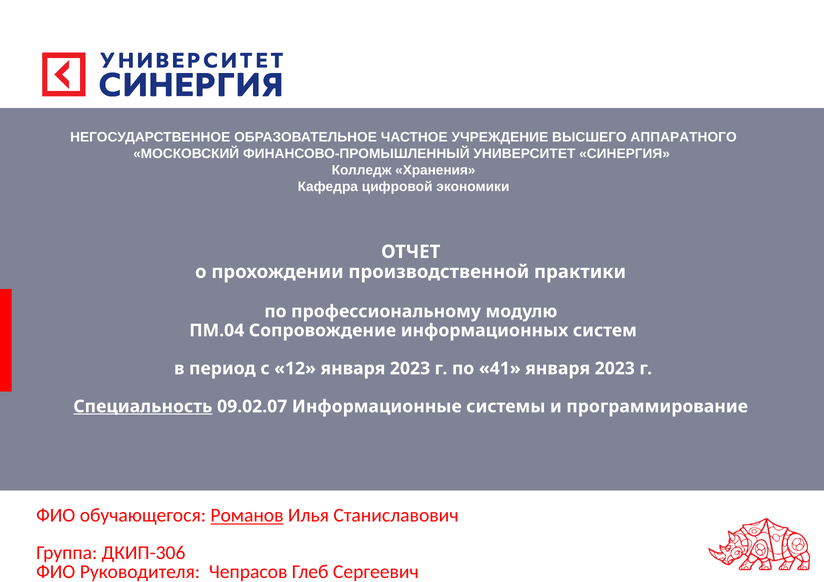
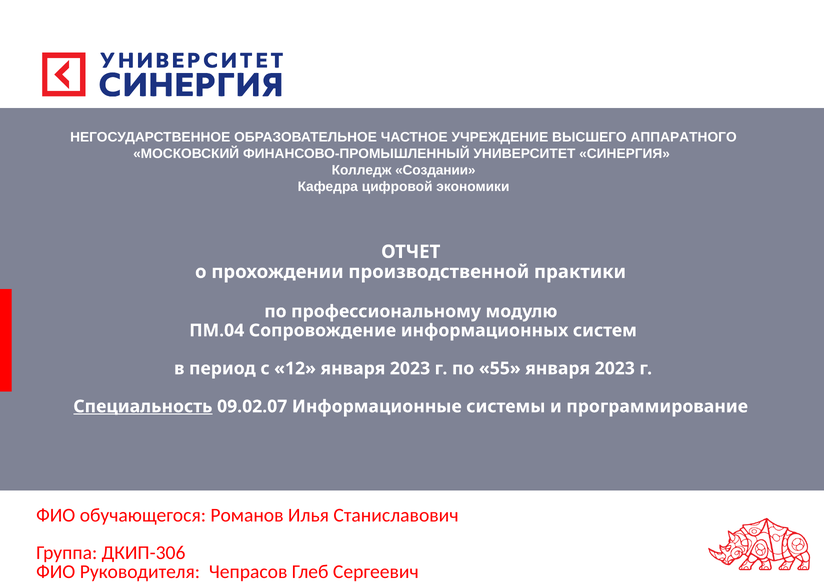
Хранения: Хранения -> Создании (435, 170)
41: 41 -> 55 (500, 369)
Романов underline: present -> none (247, 516)
